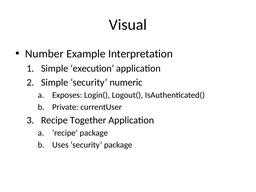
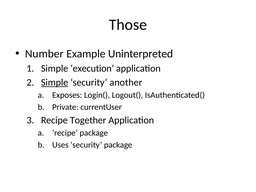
Visual: Visual -> Those (128, 25)
Interpretation: Interpretation -> Uninterpreted (141, 54)
Simple underline: none -> present (55, 82)
numeric: numeric -> another (126, 82)
